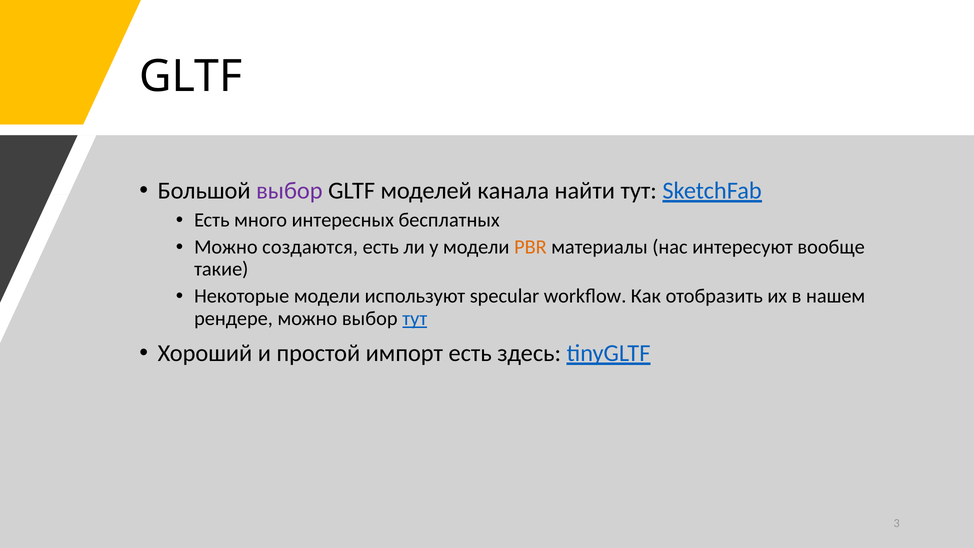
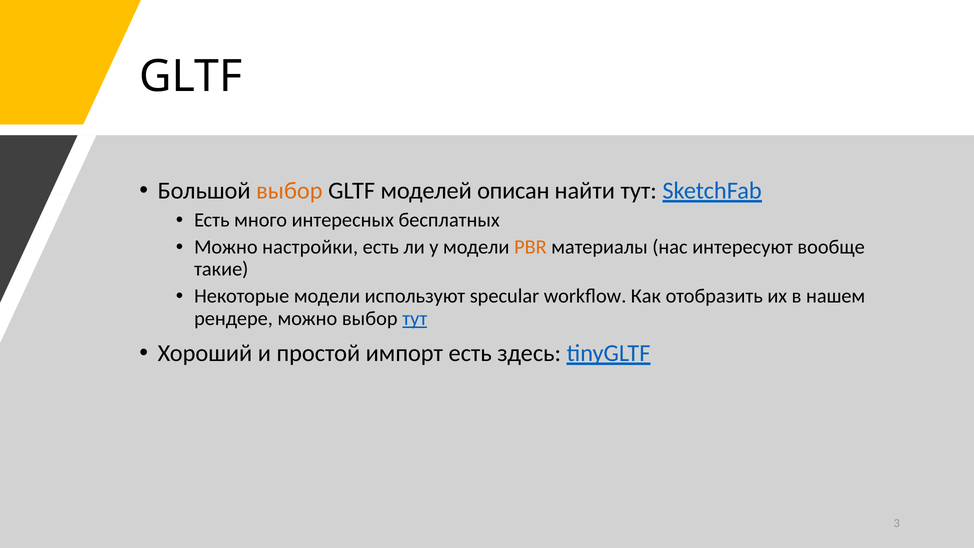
выбор colour: purple -> orange (289, 191)
канала: канала -> описан (513, 191)
создаются: создаются -> настройки (310, 247)
